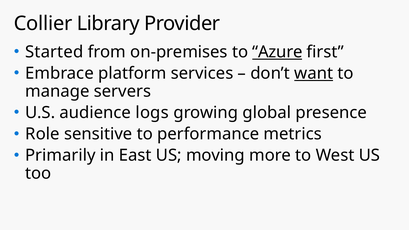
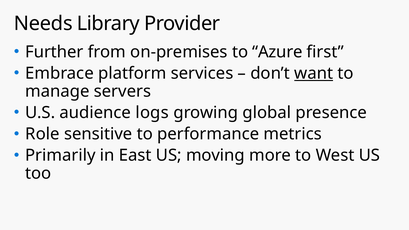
Collier: Collier -> Needs (43, 23)
Started: Started -> Further (54, 52)
Azure underline: present -> none (277, 52)
